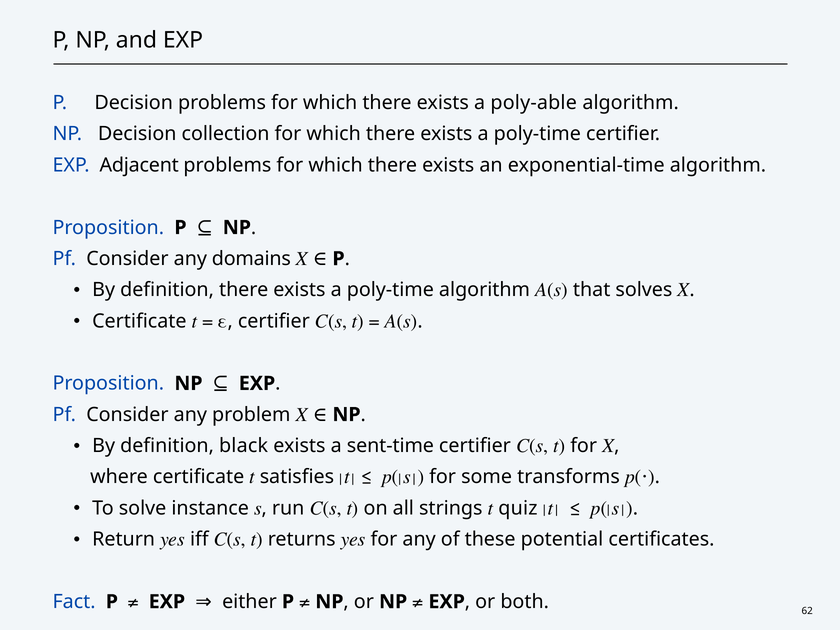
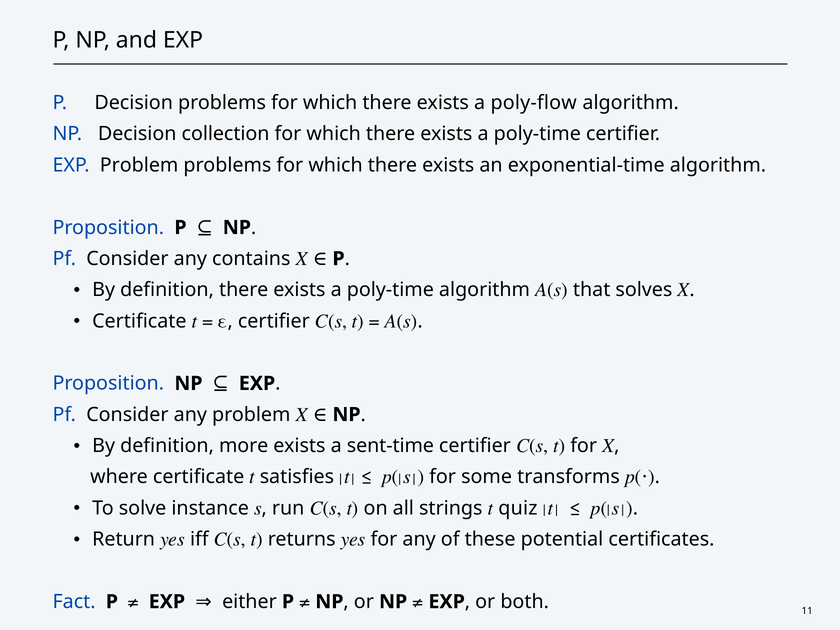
poly-able: poly-able -> poly-flow (534, 103)
EXP Adjacent: Adjacent -> Problem (139, 165)
domains: domains -> contains (251, 259)
black: black -> more (244, 446)
62: 62 -> 11 (807, 611)
